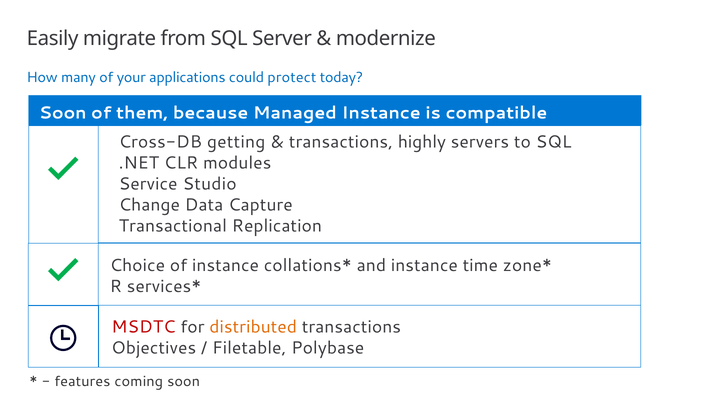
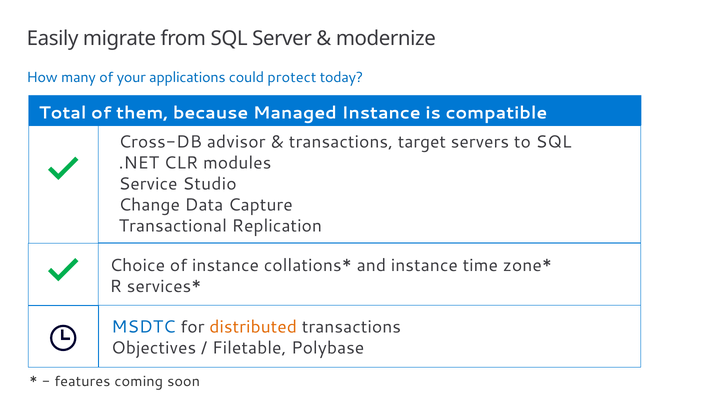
Soon: Soon -> Total (63, 113)
getting: getting -> advisor (236, 142)
highly: highly -> target (422, 142)
MSDTC colour: red -> blue (143, 327)
